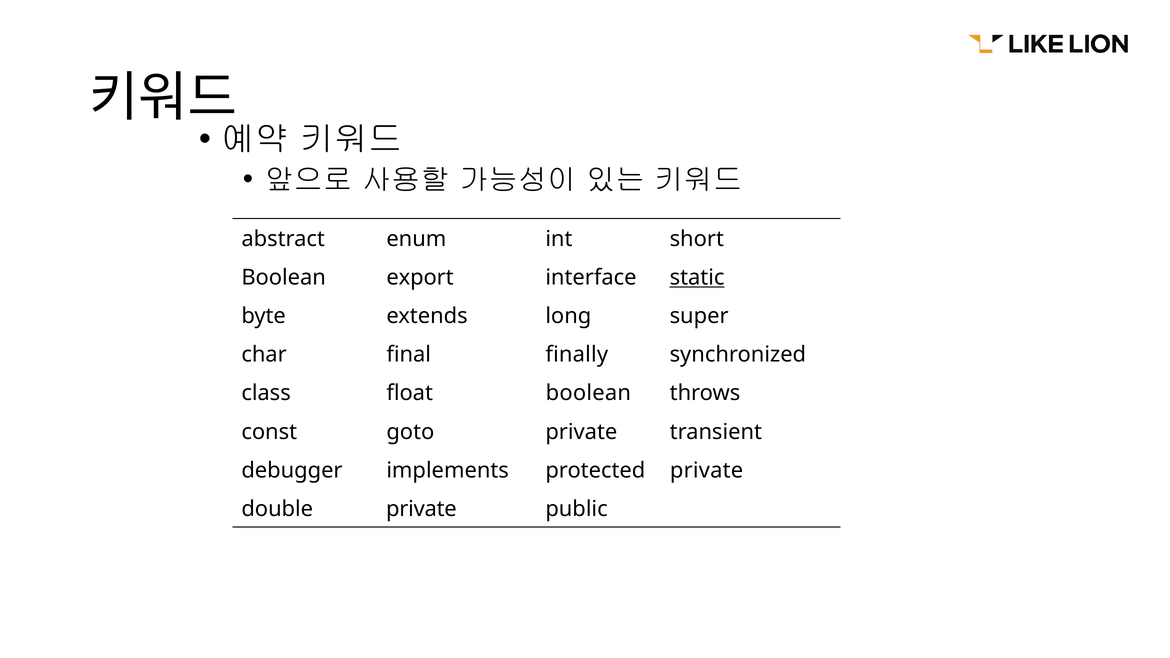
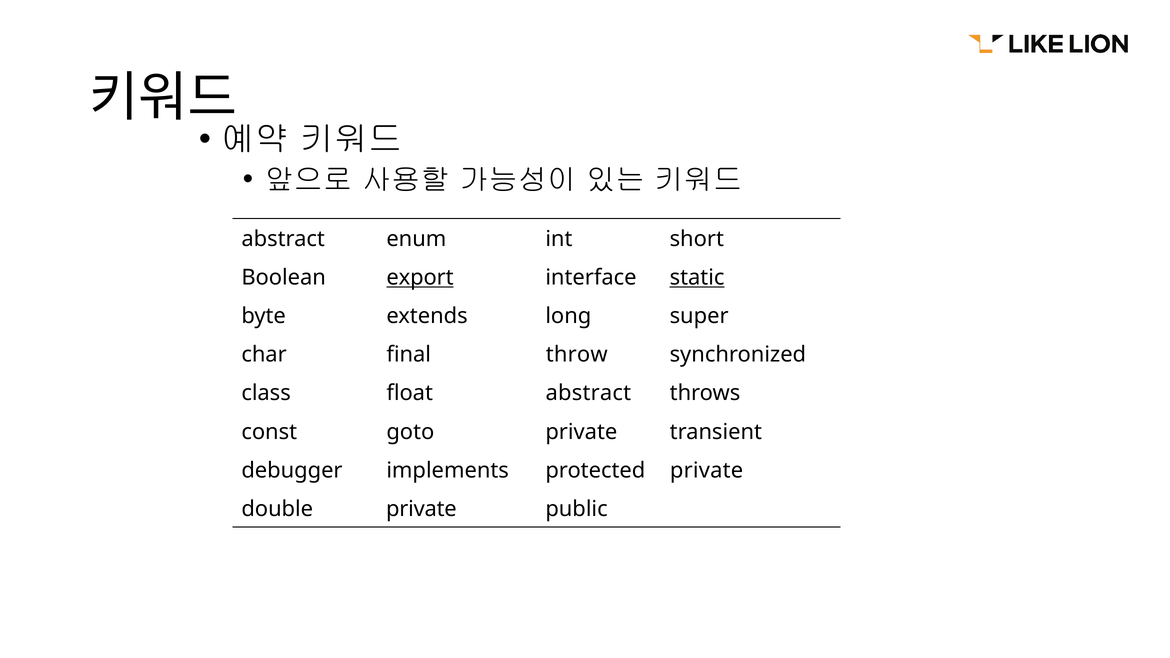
export underline: none -> present (420, 278)
finally: finally -> throw (577, 355)
float boolean: boolean -> abstract (588, 393)
